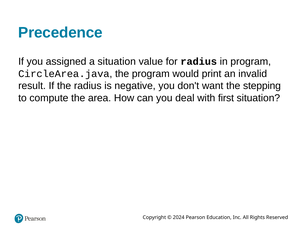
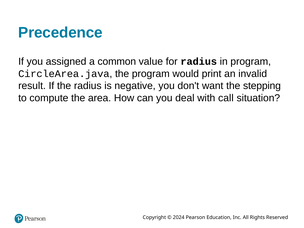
a situation: situation -> common (117, 62)
first: first -> call (226, 98)
